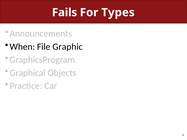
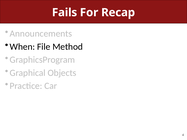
Types: Types -> Recap (118, 12)
Graphic: Graphic -> Method (68, 47)
